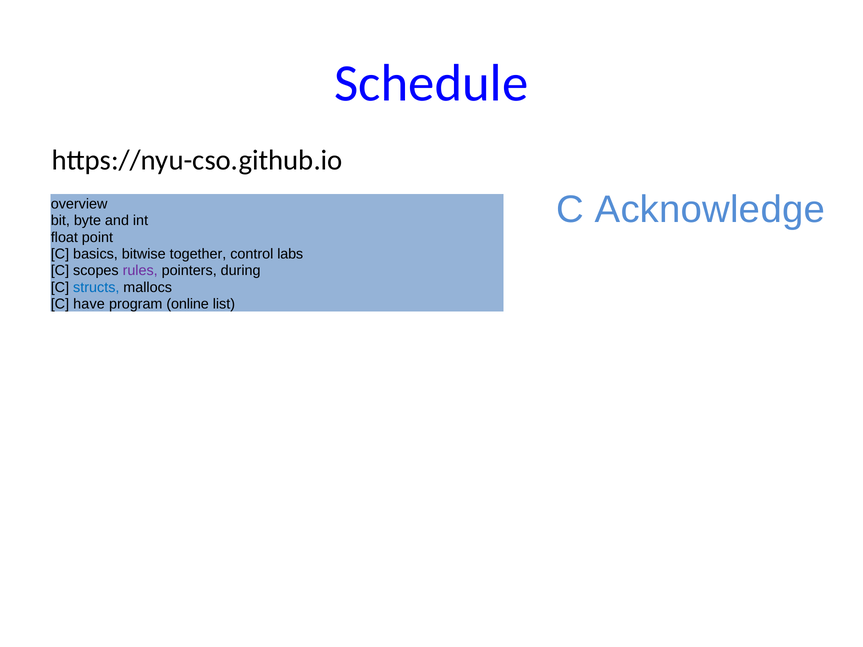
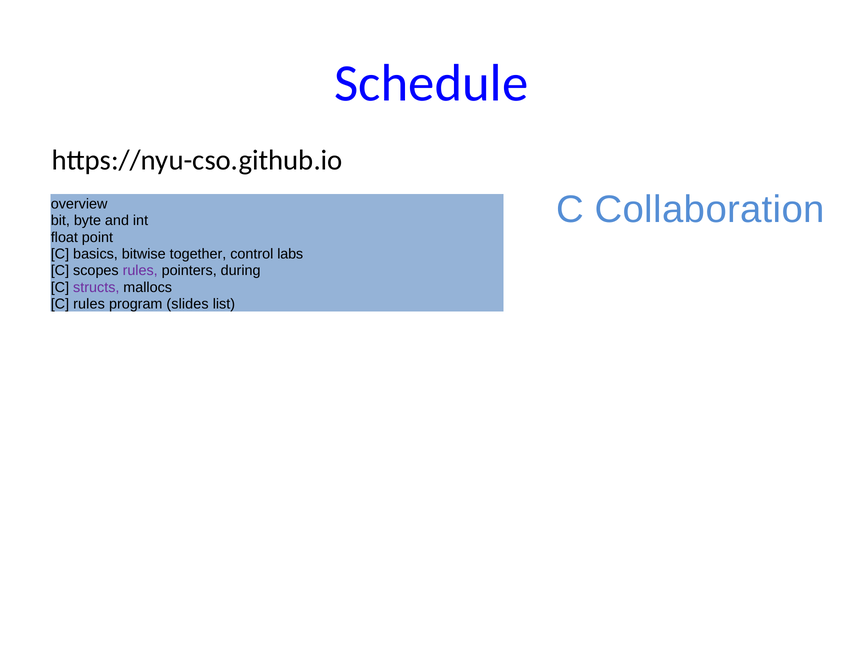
Acknowledge: Acknowledge -> Collaboration (710, 210)
structs colour: blue -> purple (96, 287)
C have: have -> rules (89, 304)
online: online -> slides (188, 304)
